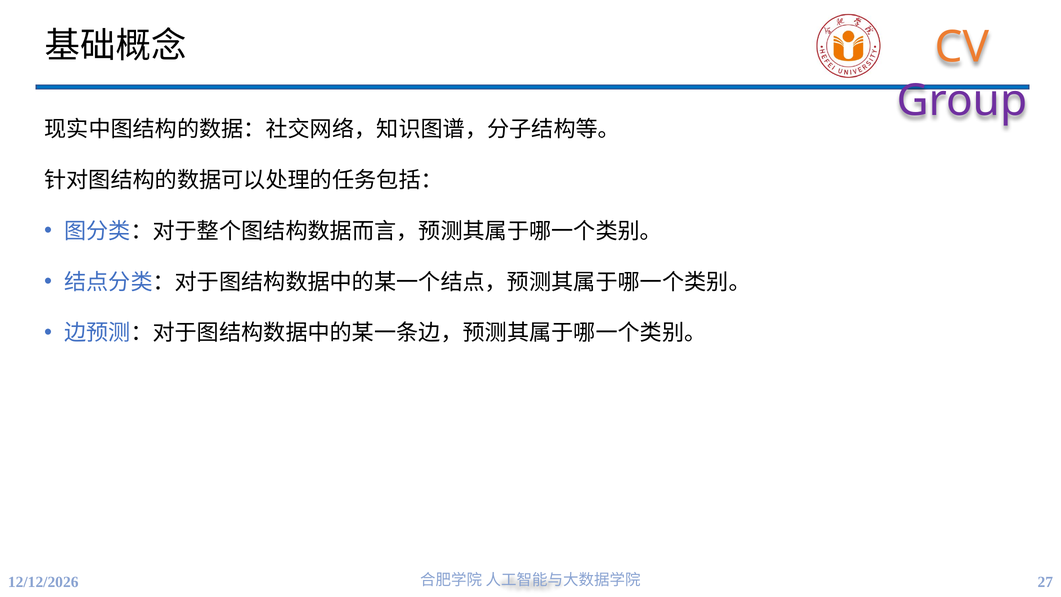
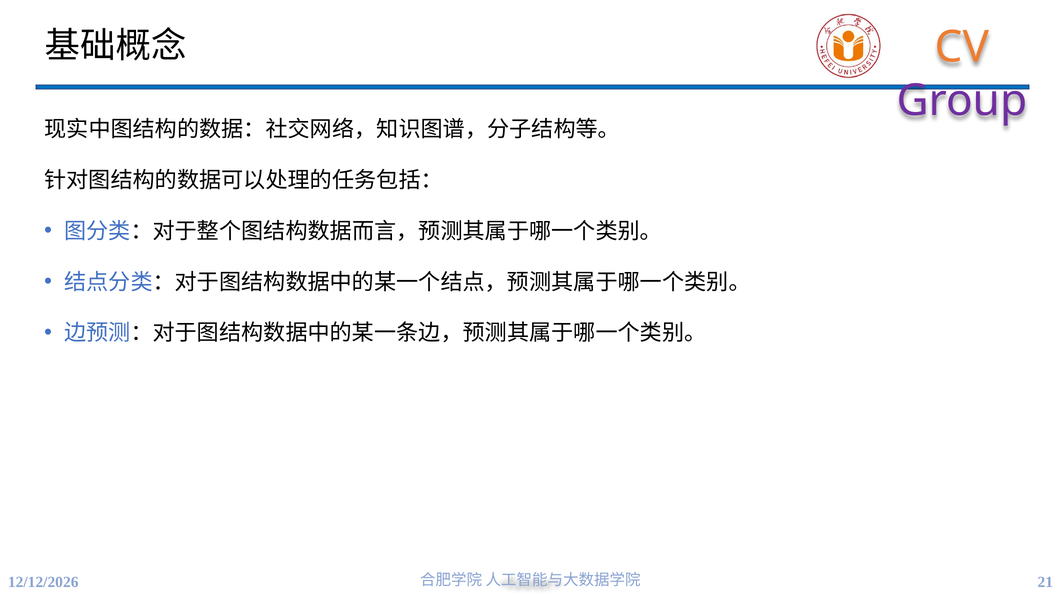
27: 27 -> 21 (1045, 582)
